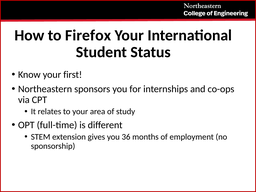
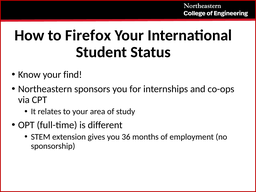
first: first -> find (73, 75)
